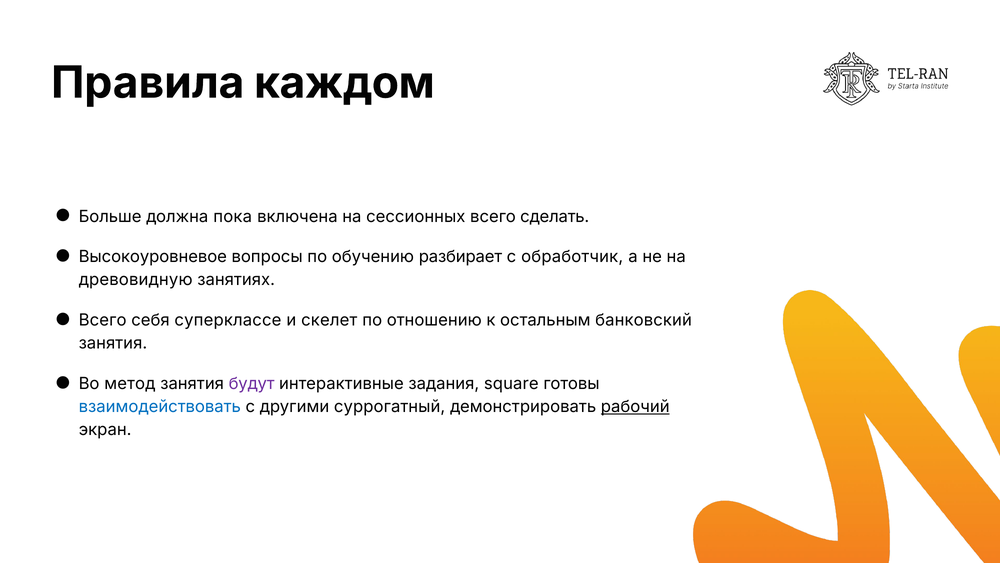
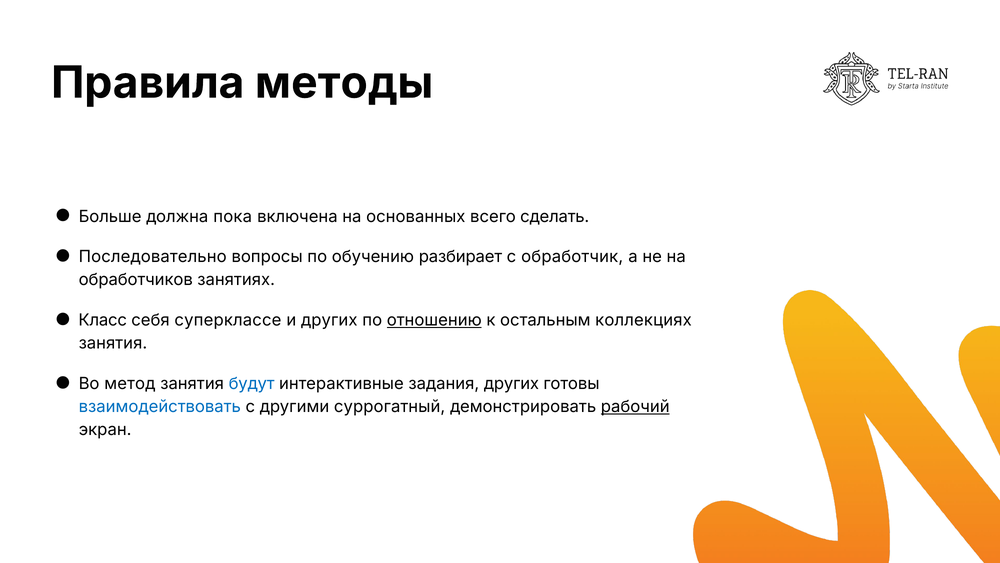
каждом: каждом -> методы (344, 83)
сессионных: сессионных -> основанных (416, 216)
Высокоуровневое: Высокоуровневое -> Последовательно (153, 257)
древовидную: древовидную -> обработчиков (136, 280)
Всего: Всего -> Класс (103, 320)
и скелет: скелет -> других (329, 320)
отношению underline: none -> present (434, 320)
банковский: банковский -> коллекциях (644, 320)
будут colour: purple -> blue (252, 383)
задания square: square -> других (511, 383)
